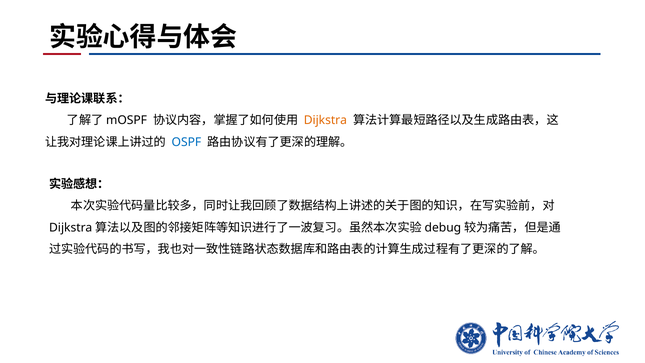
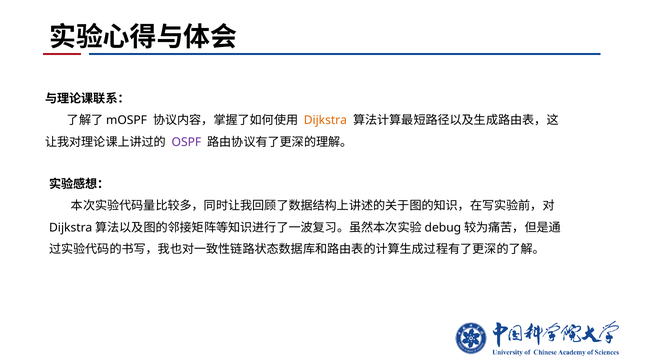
OSPF colour: blue -> purple (186, 142)
